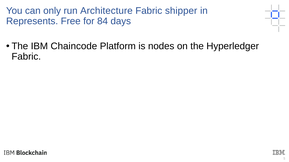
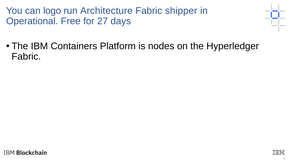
only: only -> logo (52, 11)
Represents: Represents -> Operational (32, 21)
84: 84 -> 27 (103, 21)
Chaincode: Chaincode -> Containers (74, 46)
